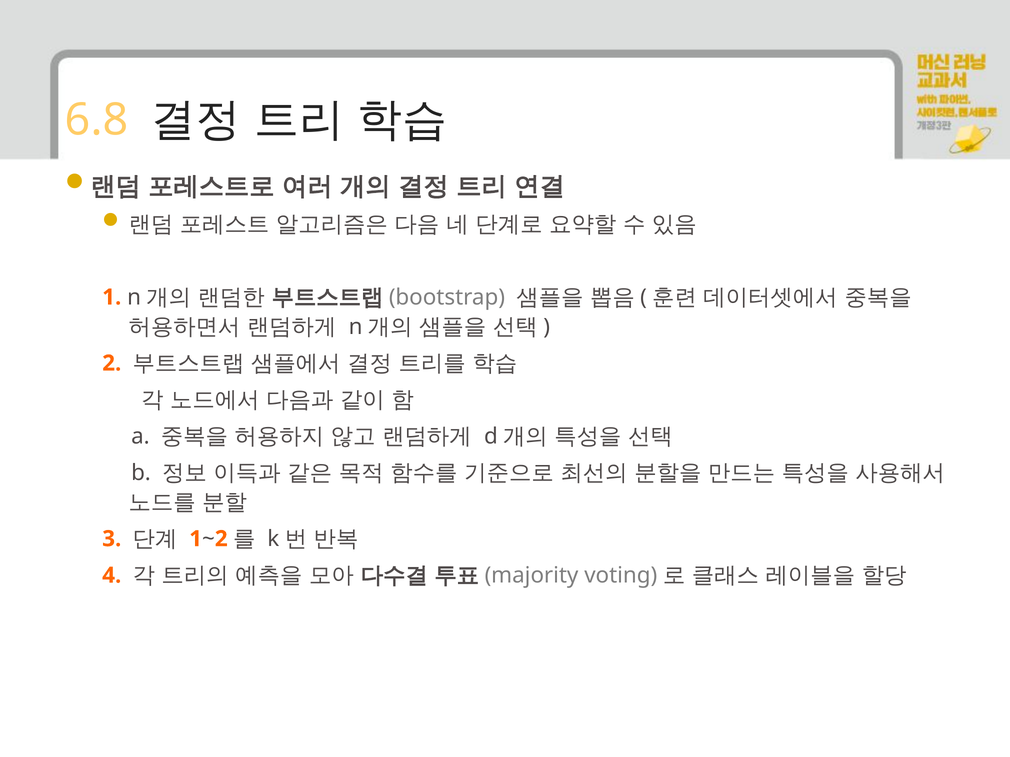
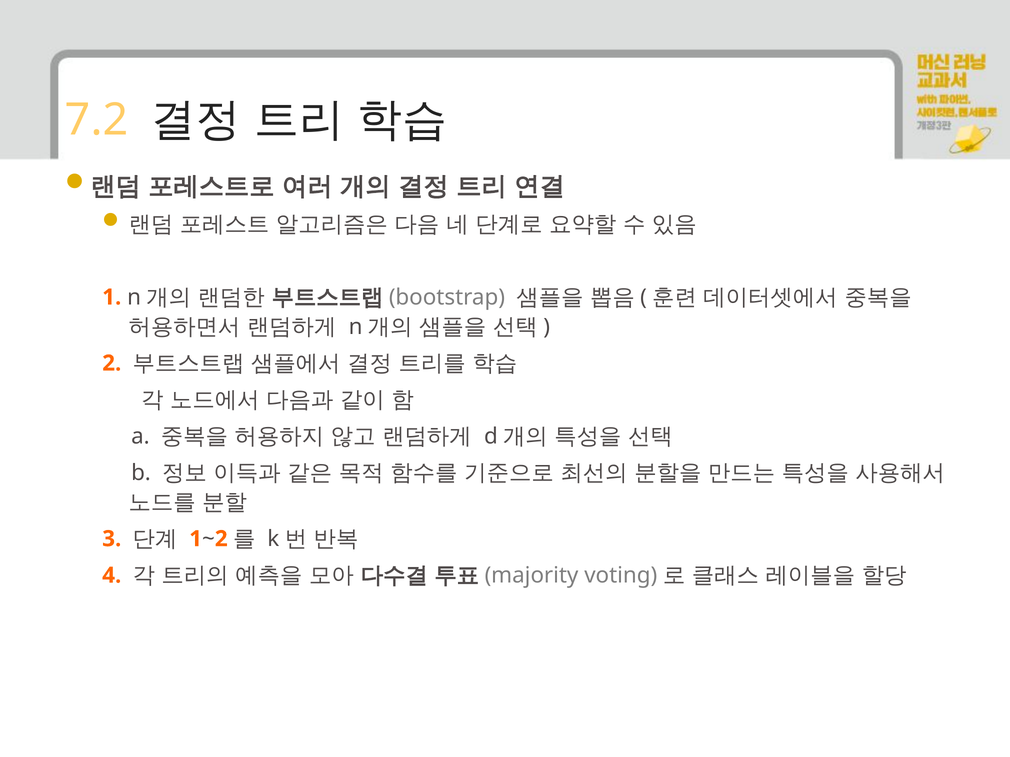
6.8: 6.8 -> 7.2 (97, 120)
